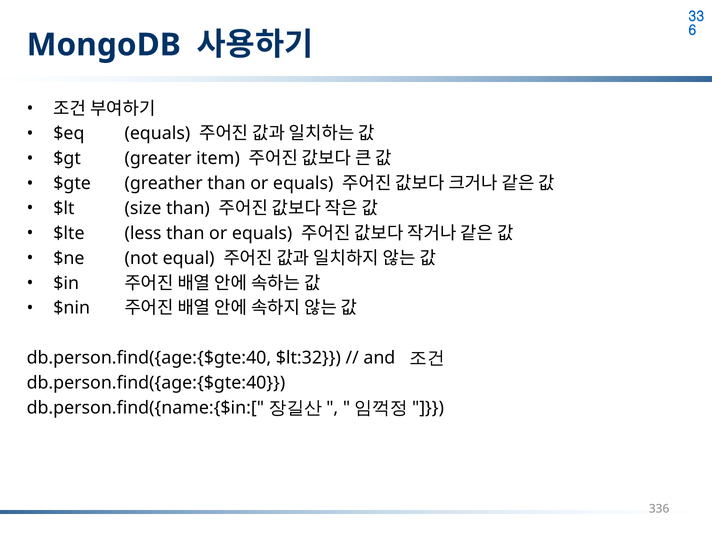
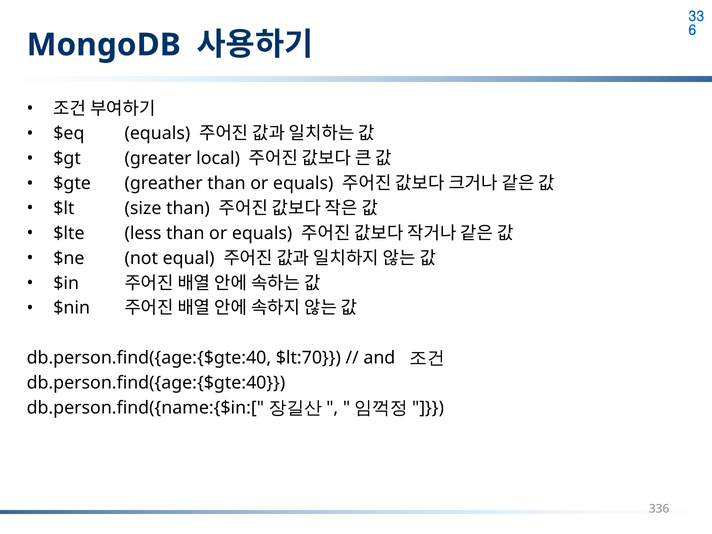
item: item -> local (218, 159)
$lt:32: $lt:32 -> $lt:70 (308, 358)
